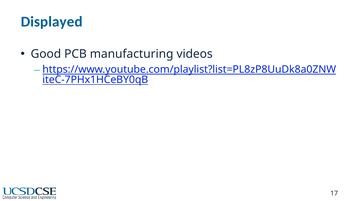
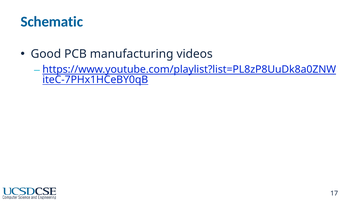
Displayed: Displayed -> Schematic (52, 22)
